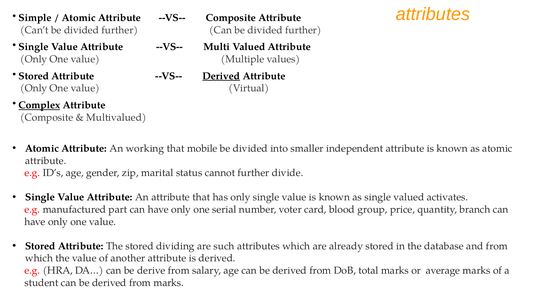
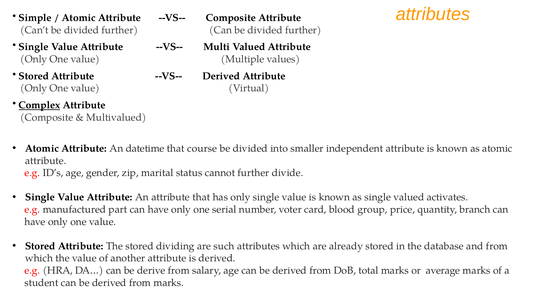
Derived underline: present -> none (221, 76)
working: working -> datetime (145, 148)
mobile: mobile -> course (202, 148)
